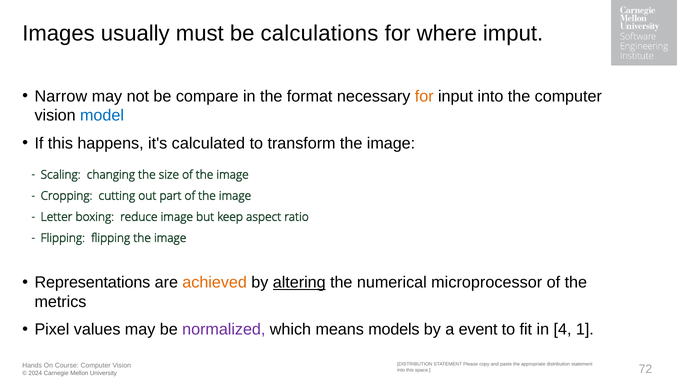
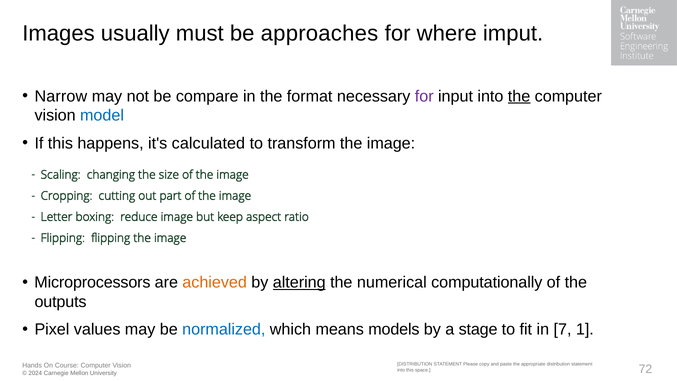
calculations: calculations -> approaches (319, 34)
for colour: orange -> purple (424, 96)
the underline: none -> present (519, 96)
Representations: Representations -> Microprocessors (92, 282)
microprocessor: microprocessor -> computationally (487, 282)
metrics: metrics -> outputs (61, 302)
normalized colour: purple -> blue (224, 329)
event: event -> stage (478, 329)
4: 4 -> 7 (563, 329)
